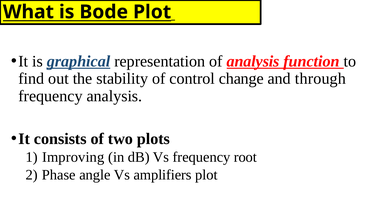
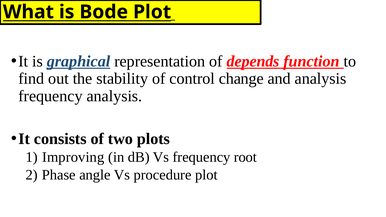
of analysis: analysis -> depends (253, 61)
and through: through -> analysis (321, 79)
amplifiers: amplifiers -> procedure (163, 175)
